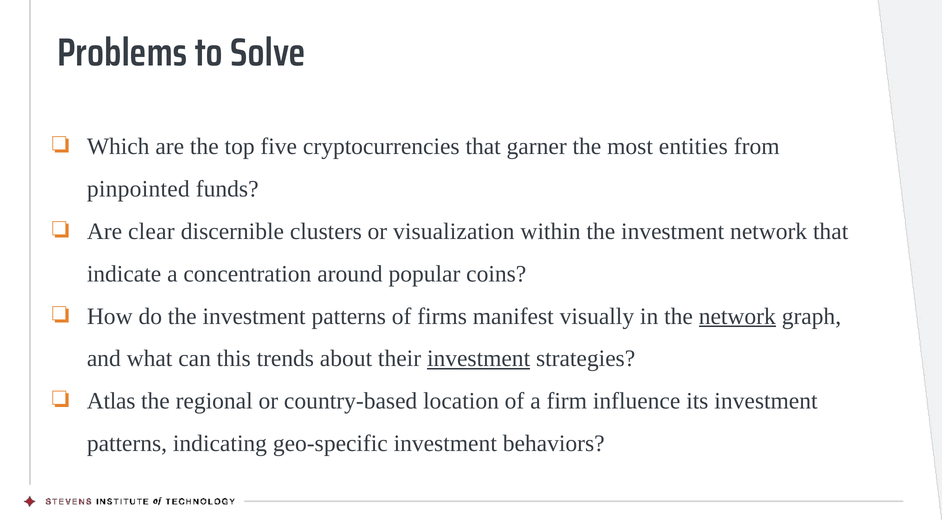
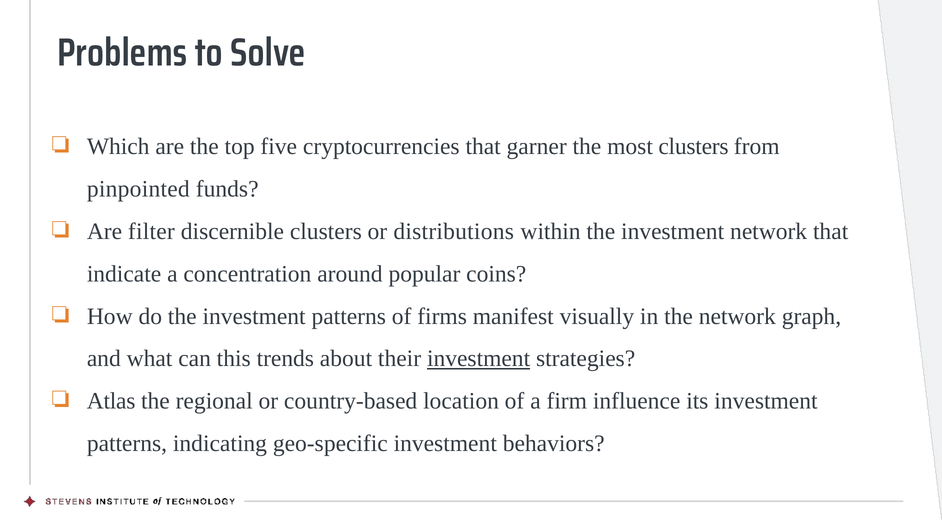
most entities: entities -> clusters (694, 147)
clear: clear -> filter (151, 231)
visualization: visualization -> distributions (454, 231)
network underline: present -> none (737, 316)
